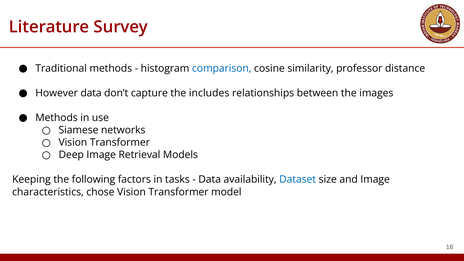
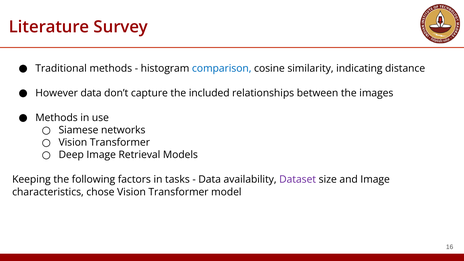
professor: professor -> indicating (359, 68)
includes: includes -> included (209, 93)
Dataset colour: blue -> purple (298, 180)
